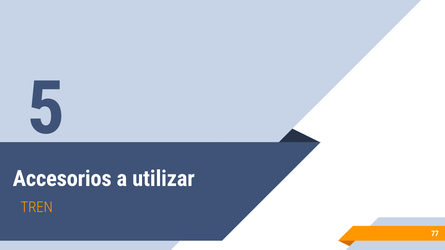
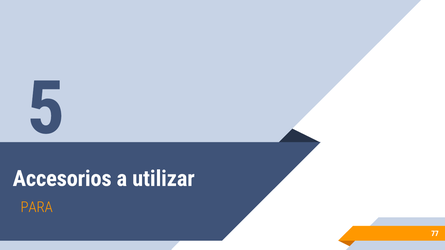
TREN: TREN -> PARA (37, 208)
